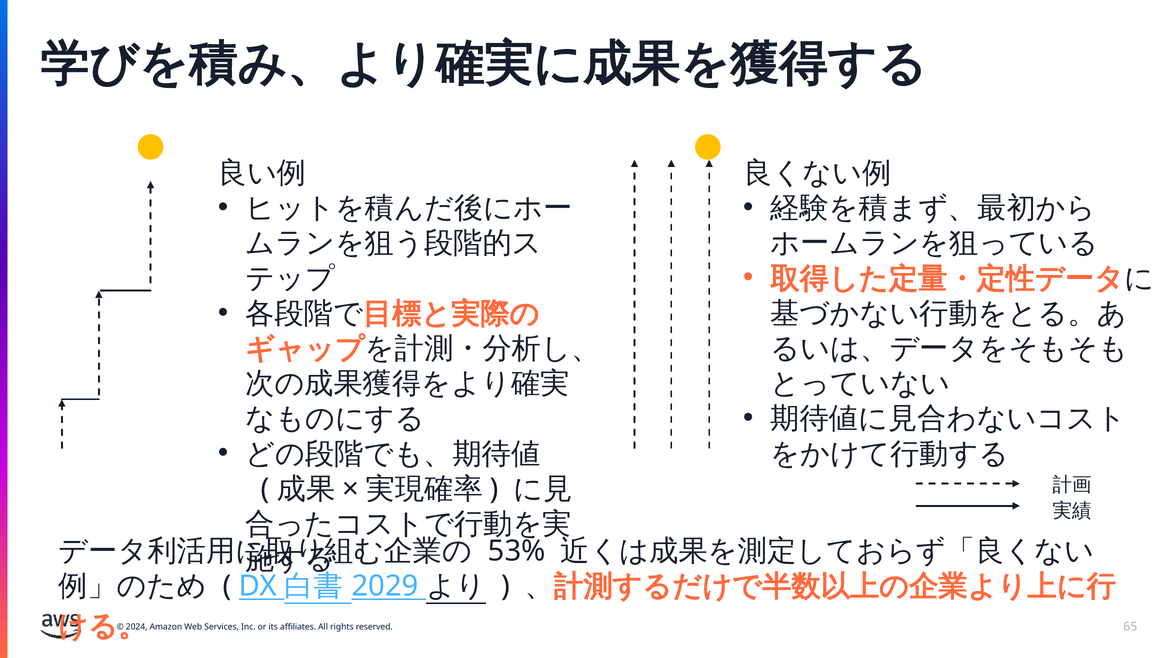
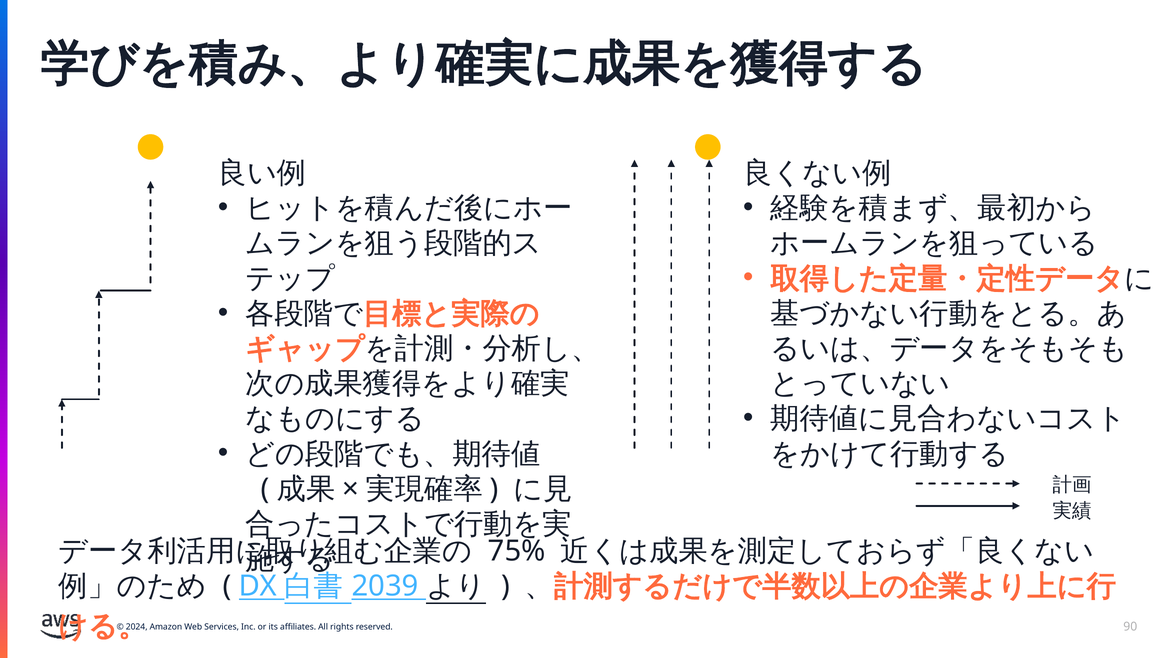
53%: 53% -> 75% (517, 551)
2029: 2029 -> 2039 (385, 586)
65: 65 -> 90 (1130, 627)
